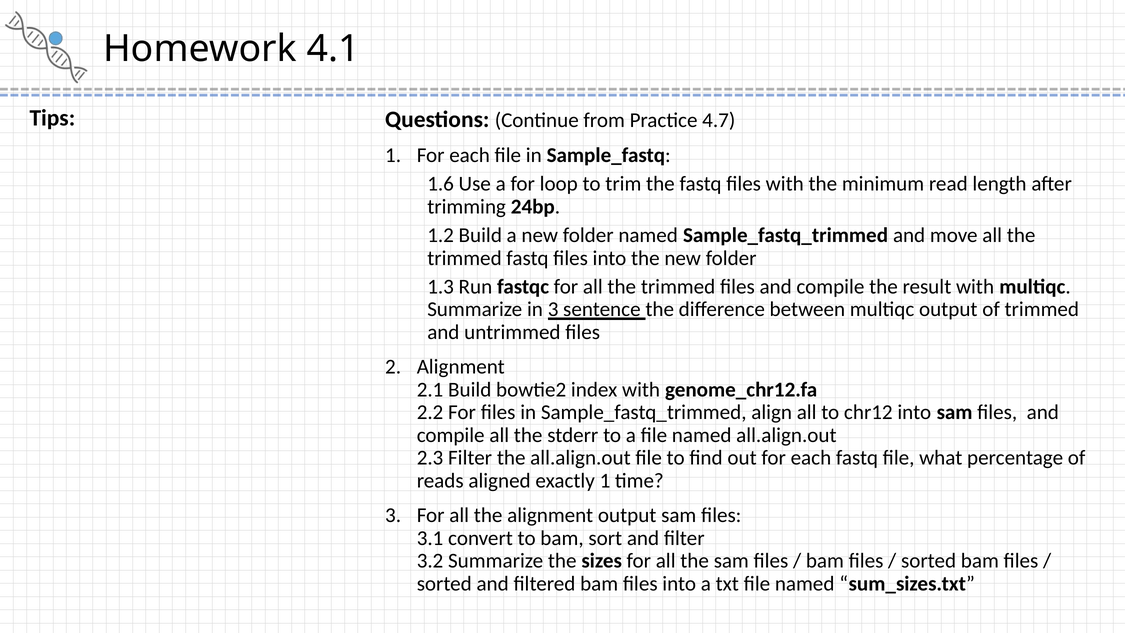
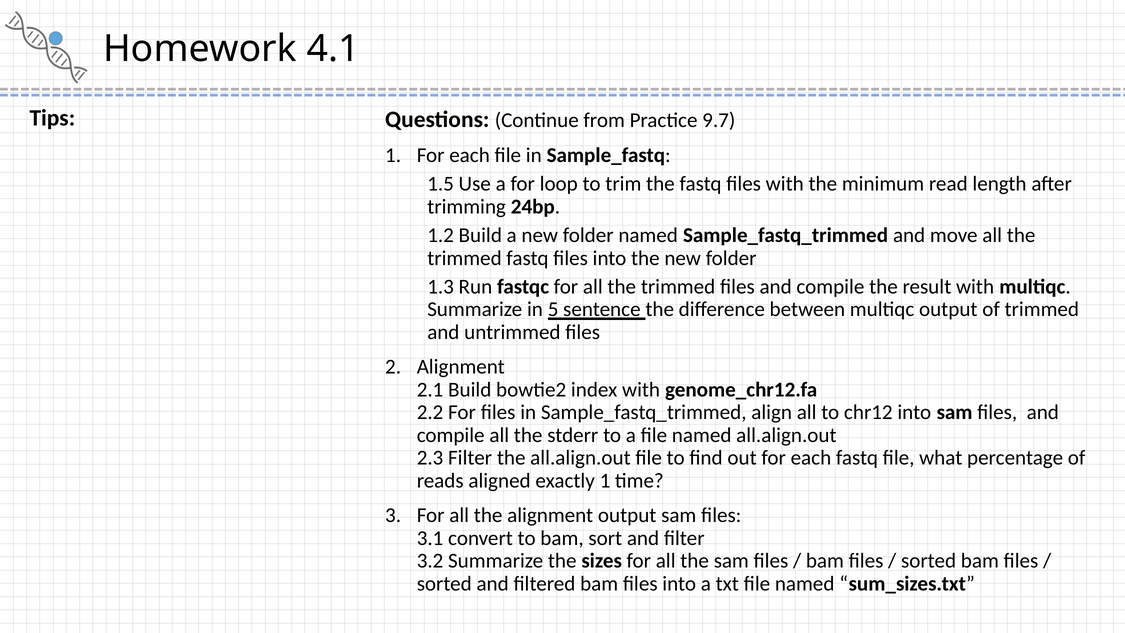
4.7: 4.7 -> 9.7 (719, 120)
1.6: 1.6 -> 1.5 (441, 184)
in 3: 3 -> 5 (553, 309)
